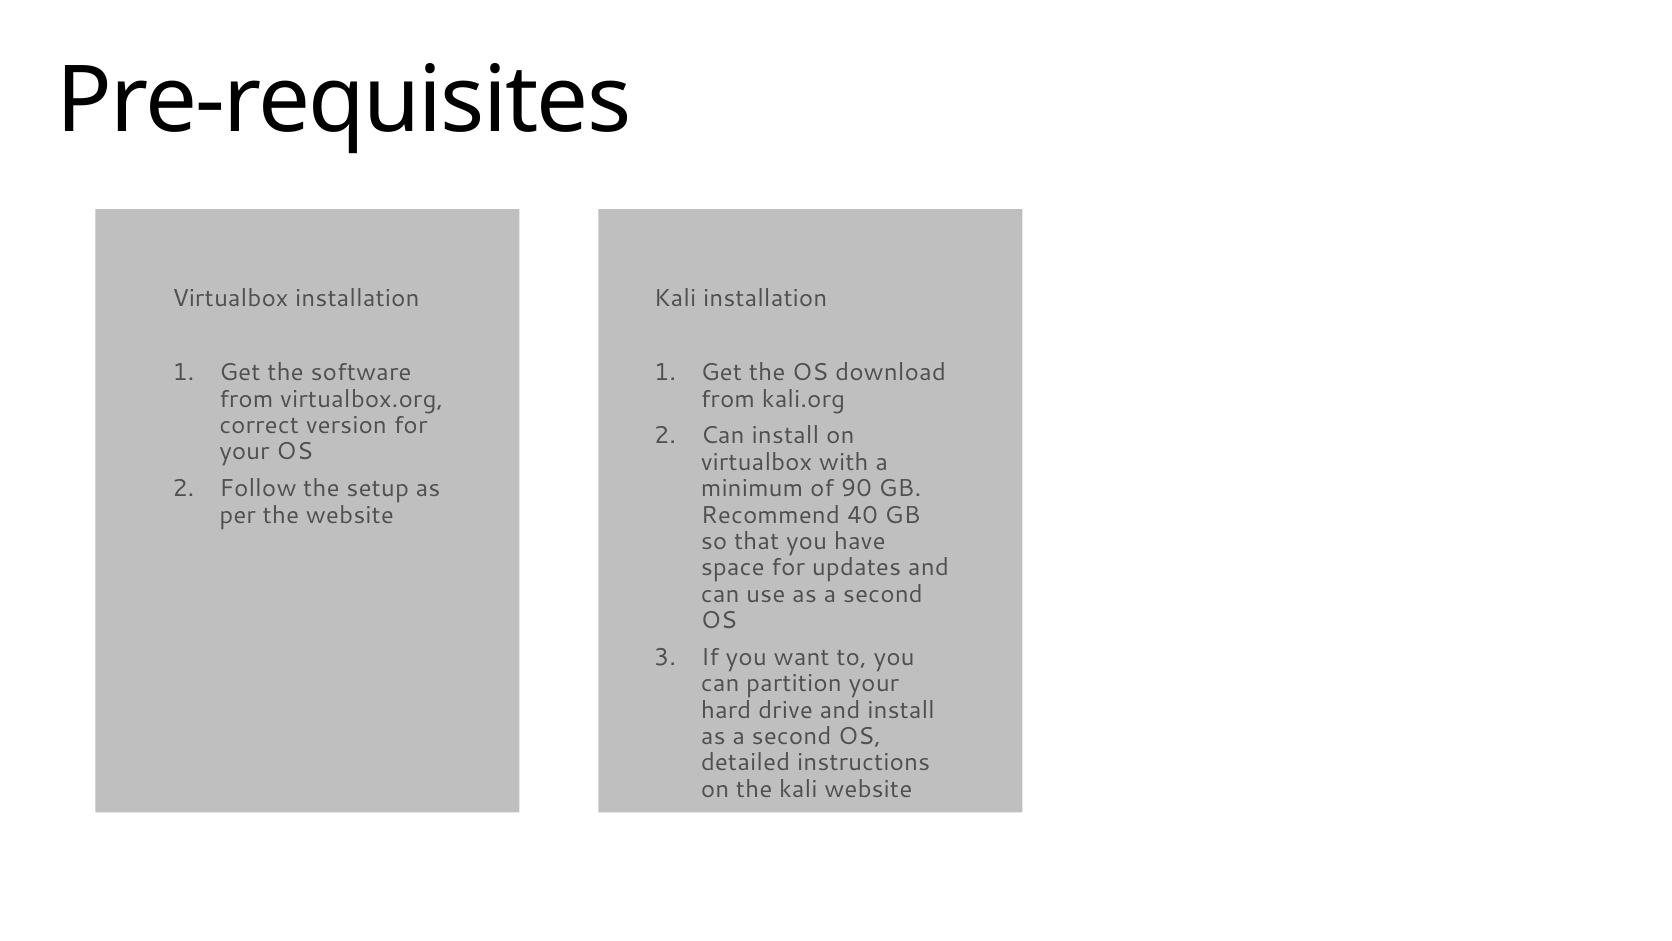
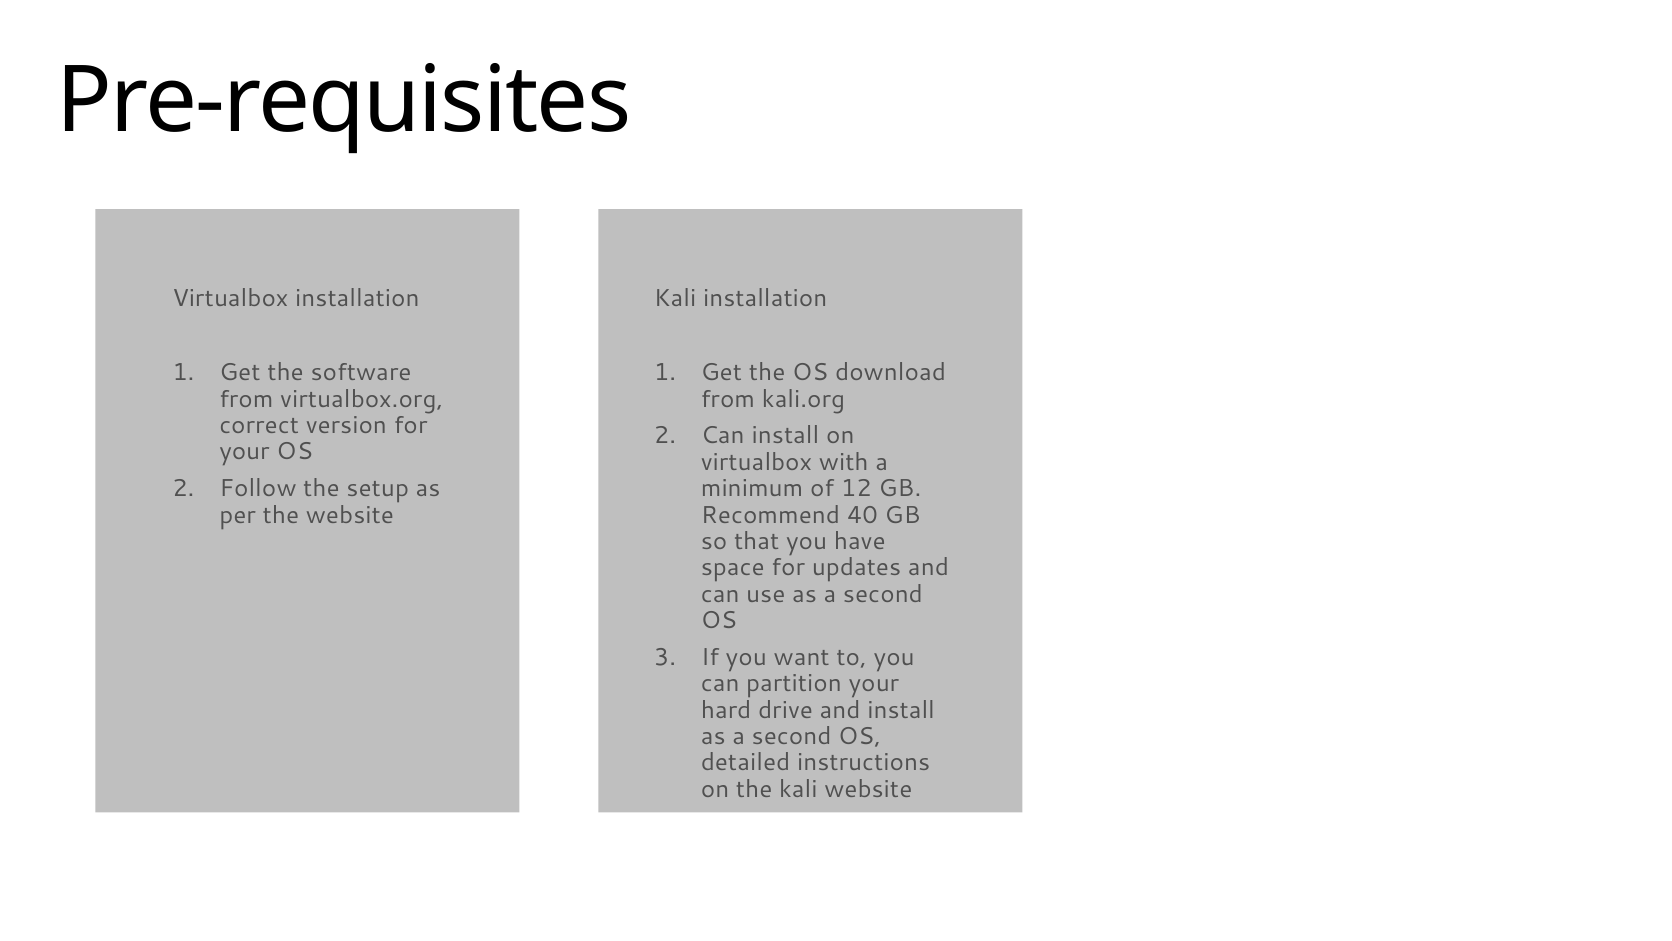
90: 90 -> 12 (856, 488)
